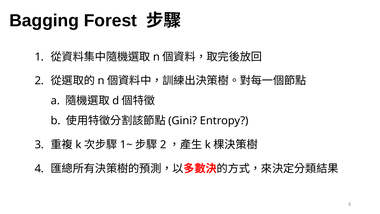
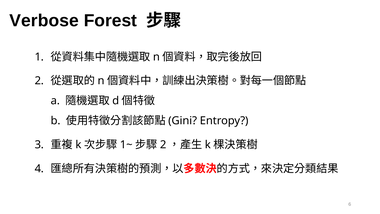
Bagging: Bagging -> Verbose (44, 21)
